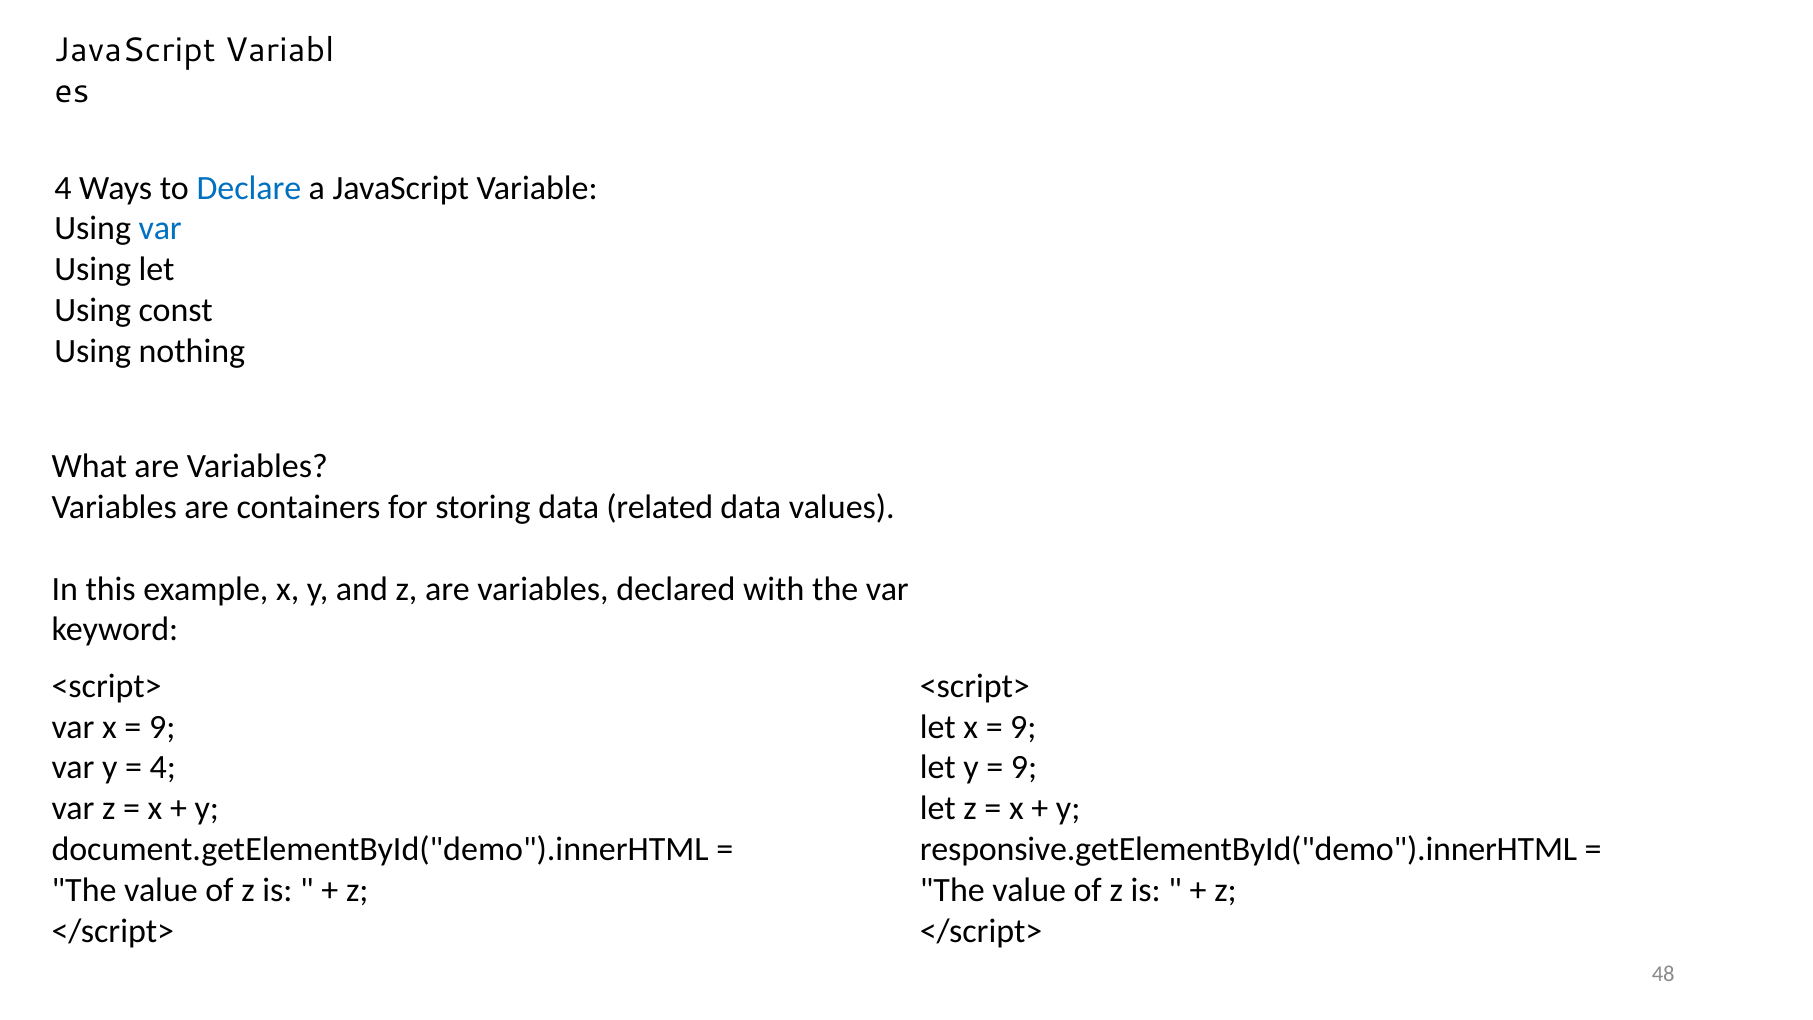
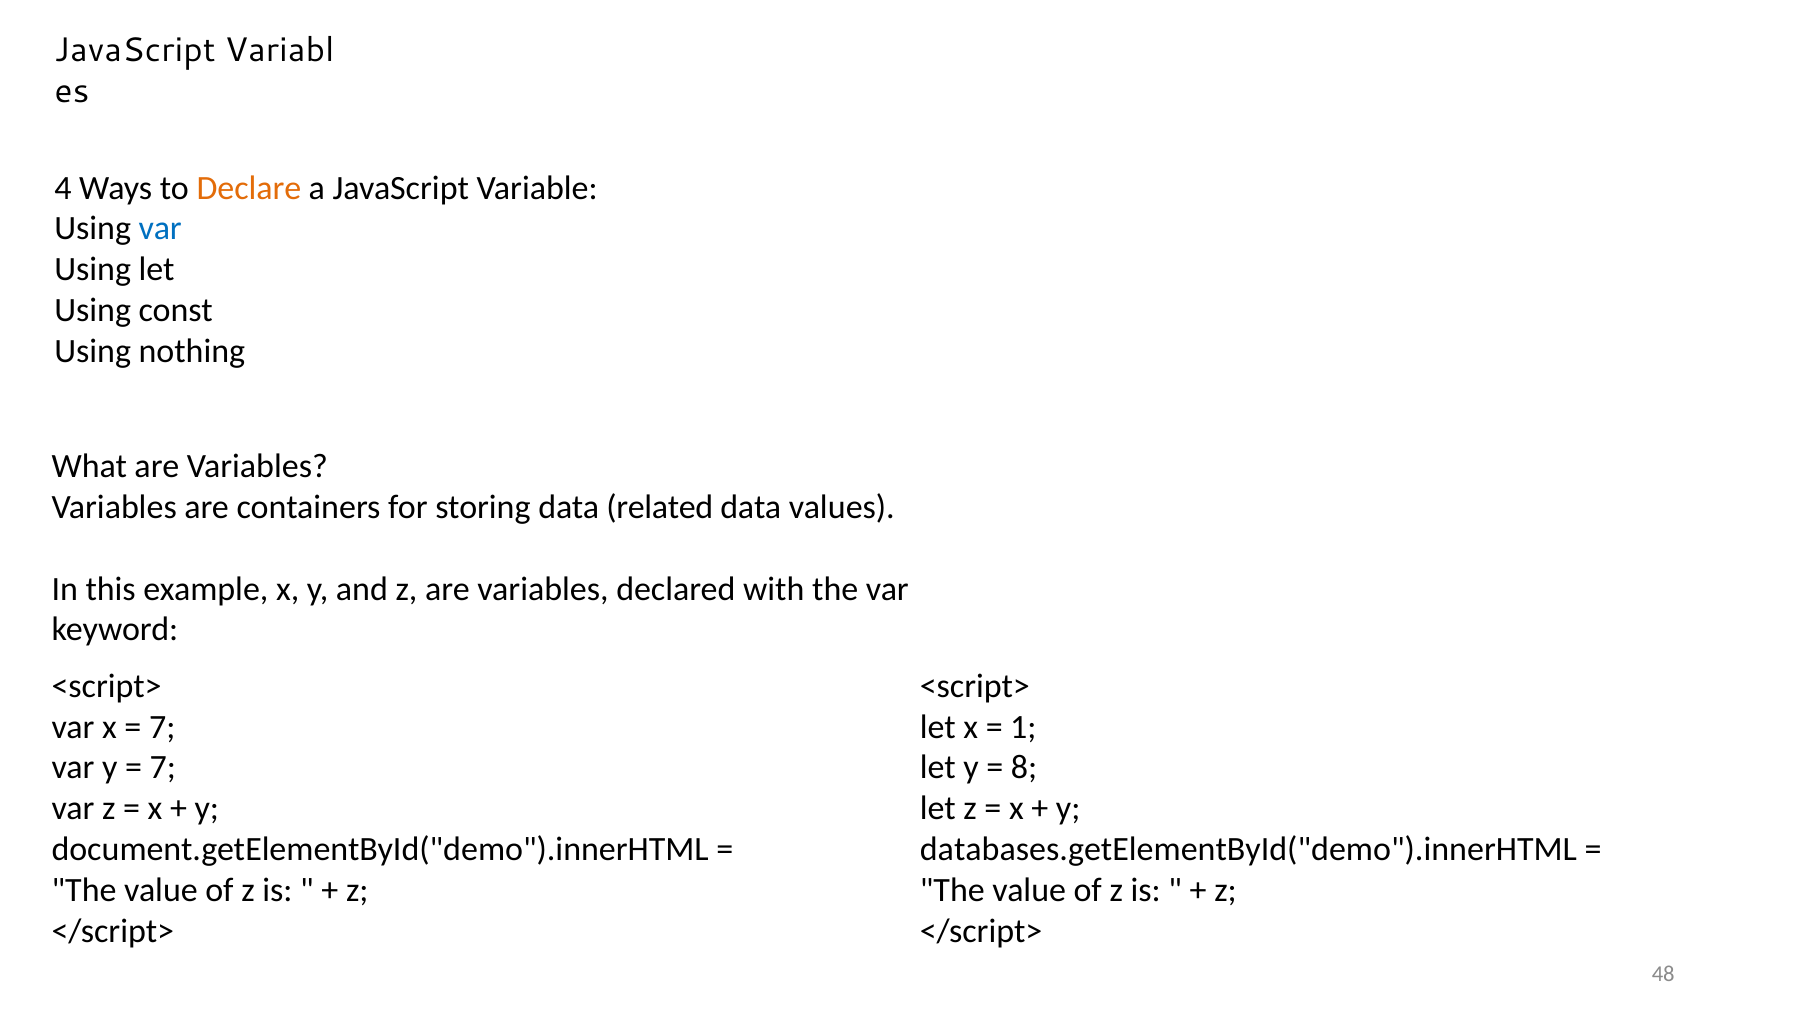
Declare colour: blue -> orange (249, 188)
9: 9 -> 7 (162, 727)
9: 9 -> 1 (1023, 727)
4: 4 -> 7 (163, 768)
9: 9 -> 8 (1024, 768)
responsive.getElementById("demo").innerHTML: responsive.getElementById("demo").innerHTML -> databases.getElementById("demo").innerHTML (1248, 849)
